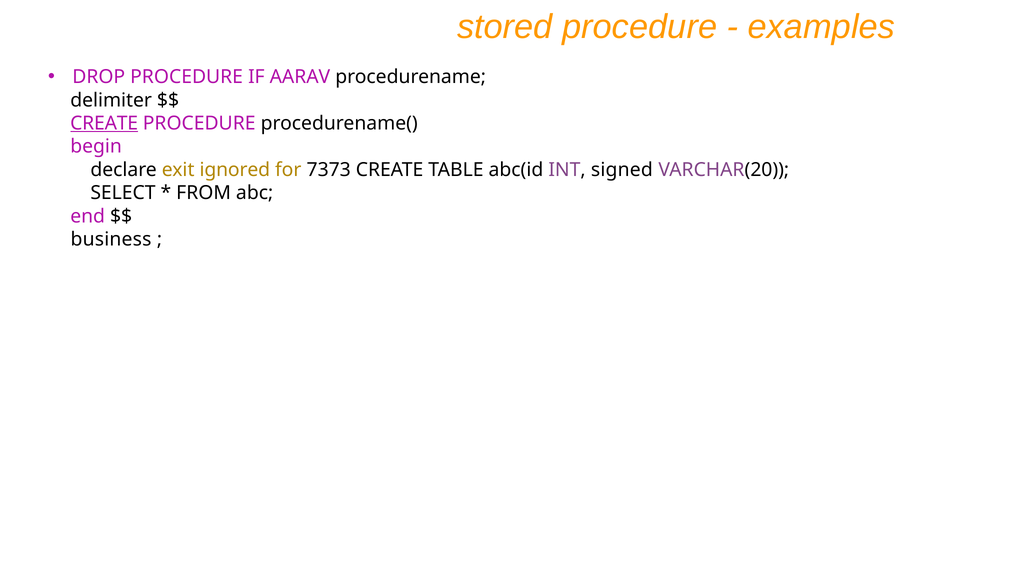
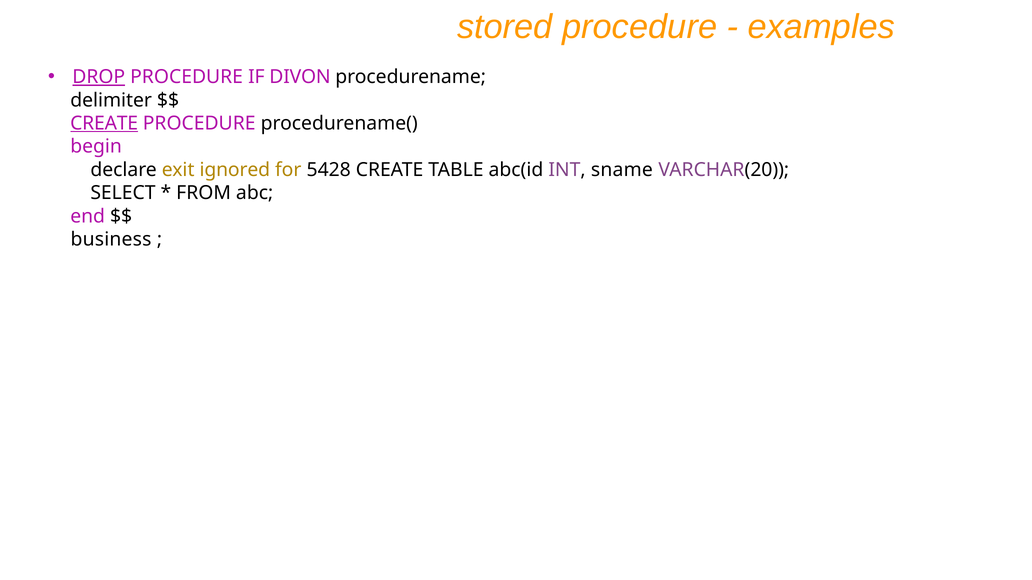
DROP underline: none -> present (99, 77)
AARAV: AARAV -> DIVON (300, 77)
7373: 7373 -> 5428 (329, 170)
signed: signed -> sname (622, 170)
